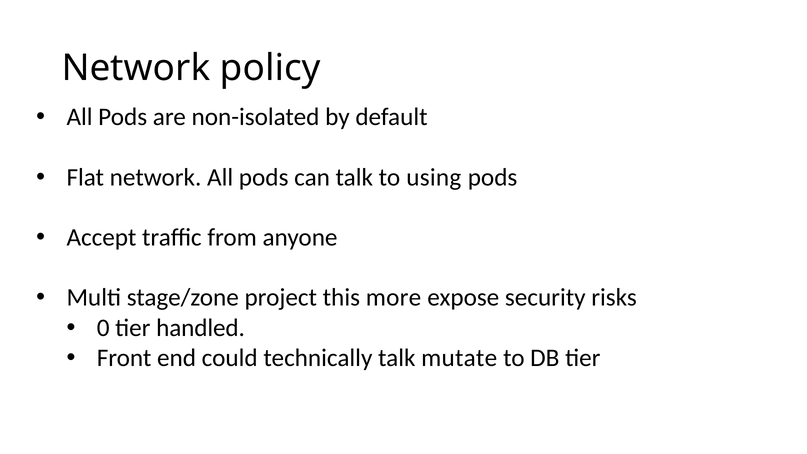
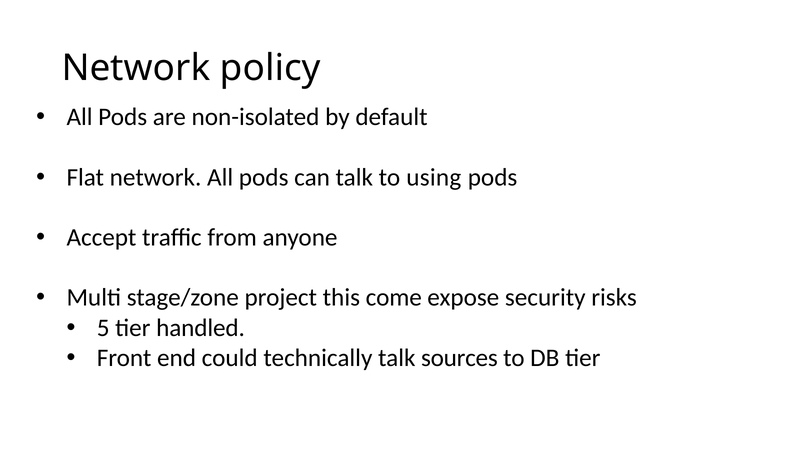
more: more -> come (394, 298)
0: 0 -> 5 (103, 328)
mutate: mutate -> sources (459, 358)
